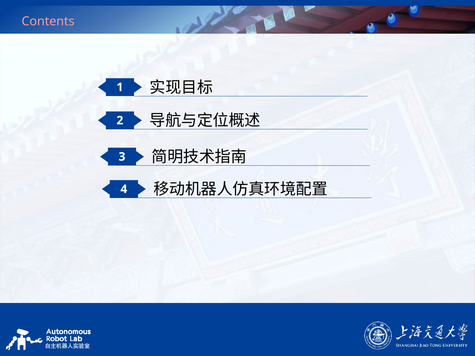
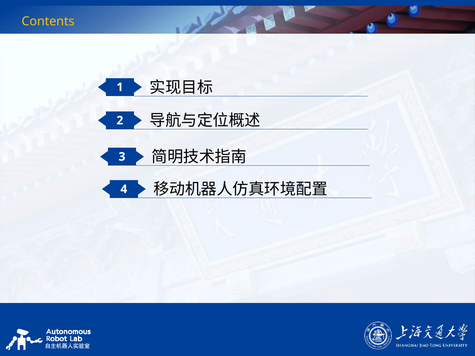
Contents colour: pink -> yellow (48, 21)
